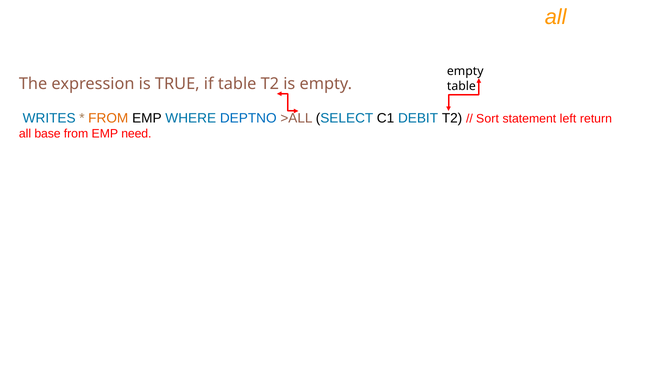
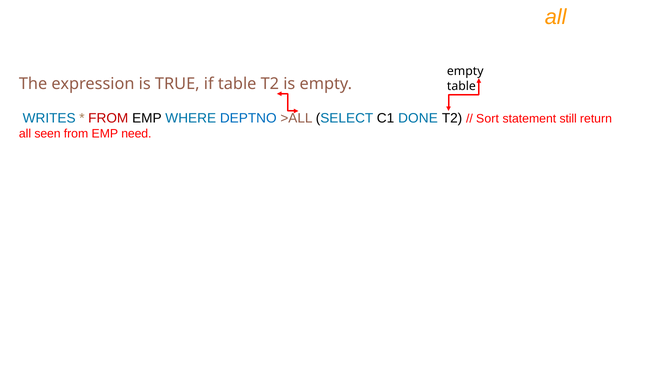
FROM colour: orange -> red (108, 118)
DEBIT: DEBIT -> DONE (418, 118)
left: left -> still (568, 119)
base: base -> seen (48, 134)
